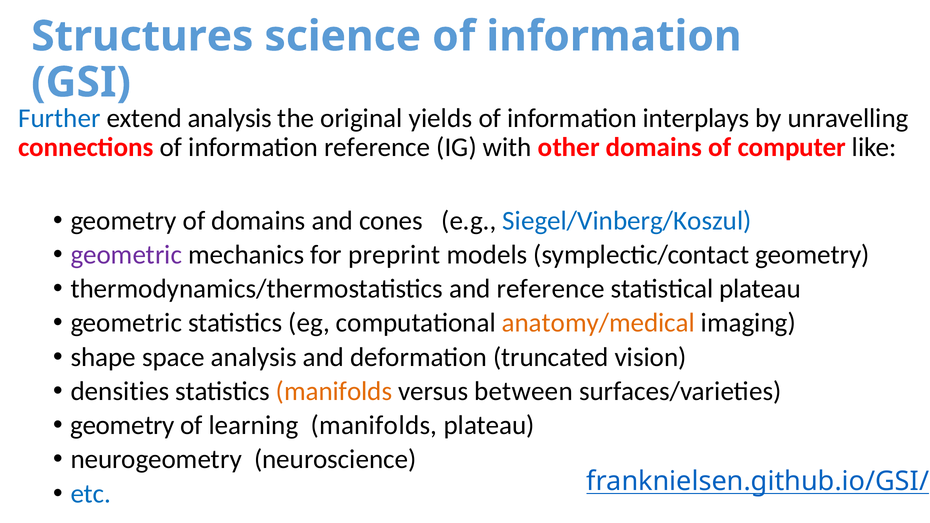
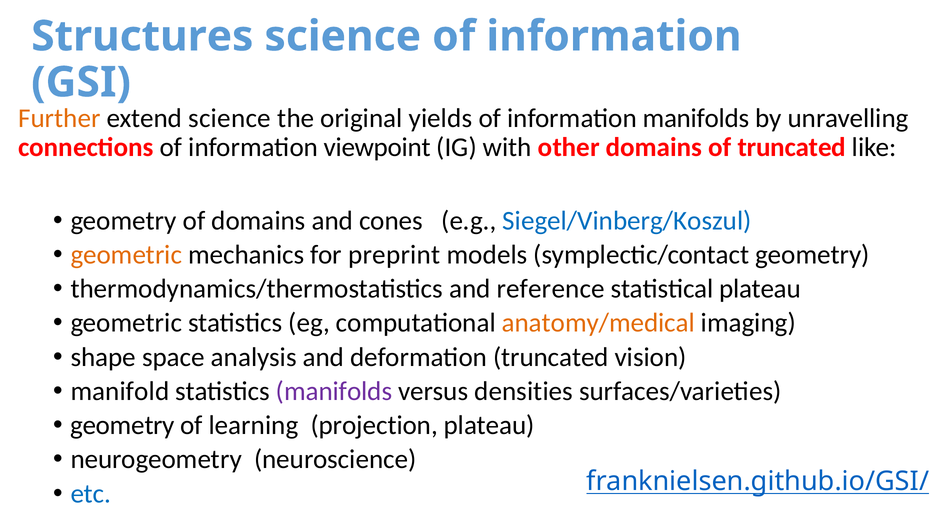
Further colour: blue -> orange (59, 118)
extend analysis: analysis -> science (230, 118)
information interplays: interplays -> manifolds (696, 118)
information reference: reference -> viewpoint (377, 148)
of computer: computer -> truncated (792, 148)
geometric colour: purple -> orange (126, 255)
densities: densities -> manifold (120, 391)
manifolds colour: orange -> purple (334, 391)
between: between -> densities (524, 391)
learning manifolds: manifolds -> projection (374, 425)
